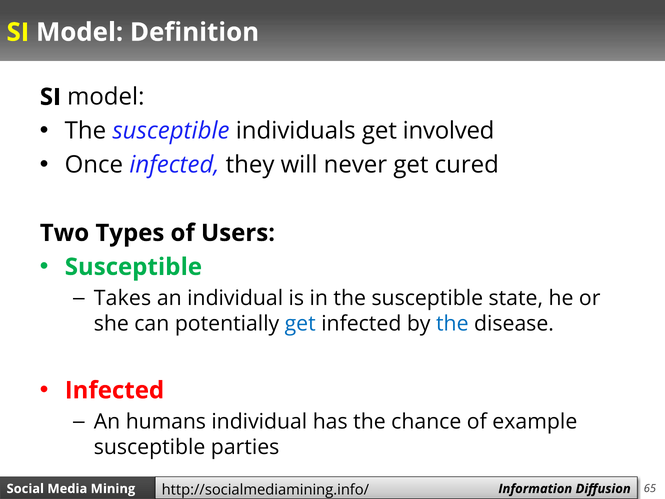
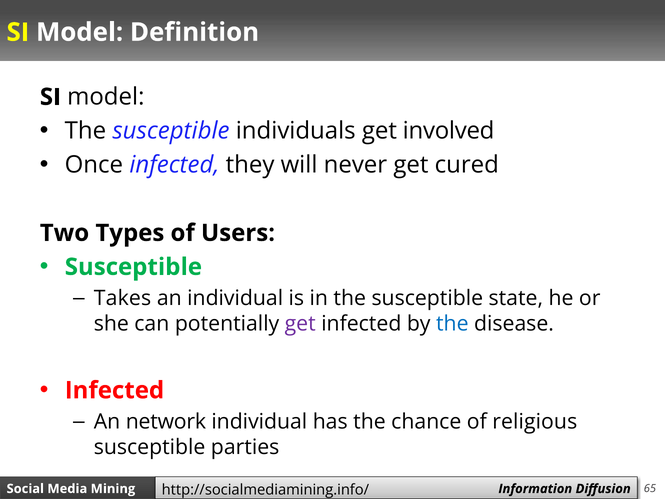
get colour: blue -> purple (300, 324)
humans: humans -> network (166, 422)
example: example -> religious (535, 422)
